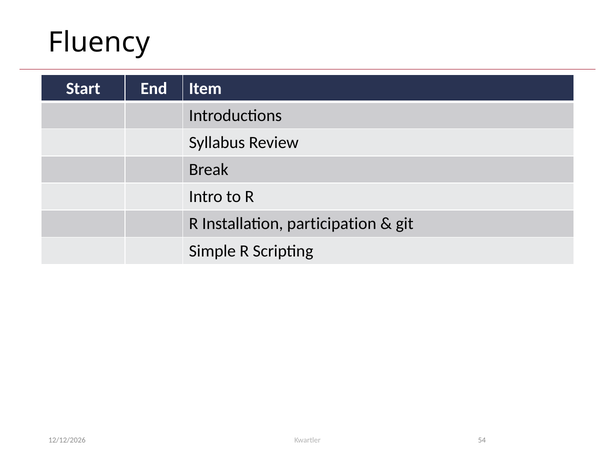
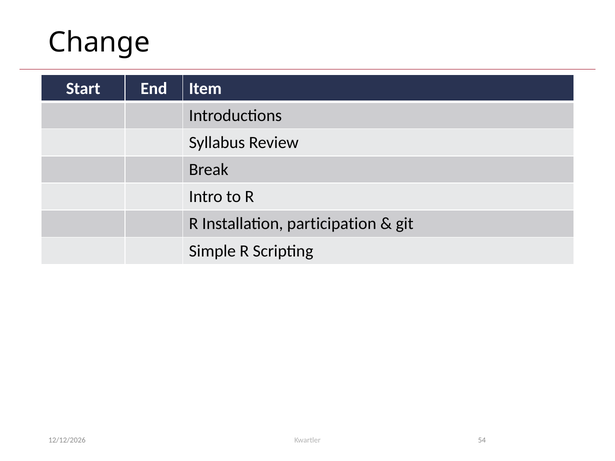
Fluency: Fluency -> Change (99, 43)
